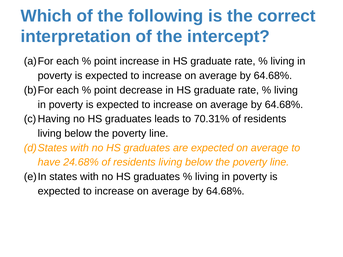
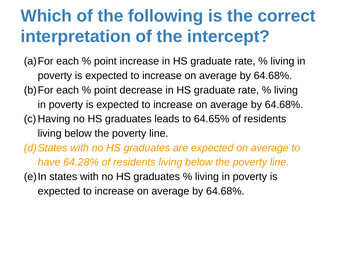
70.31%: 70.31% -> 64.65% (212, 119)
24.68%: 24.68% -> 64.28% (81, 162)
